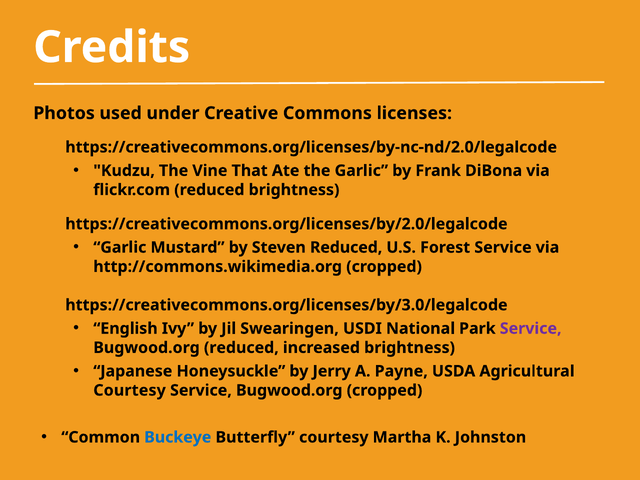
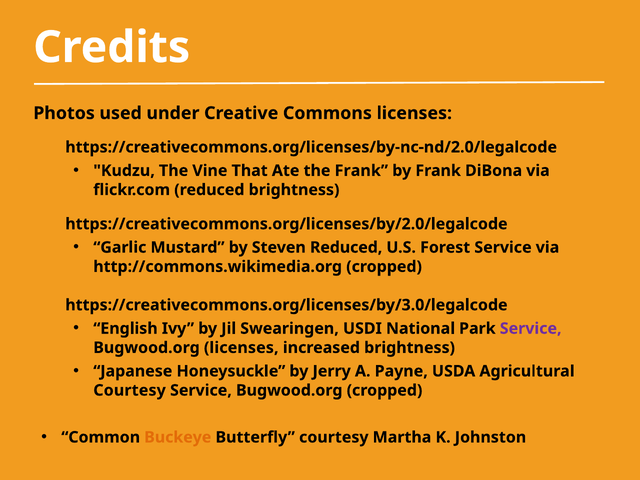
the Garlic: Garlic -> Frank (361, 171)
Bugwood.org reduced: reduced -> licenses (241, 348)
Buckeye colour: blue -> orange (178, 437)
